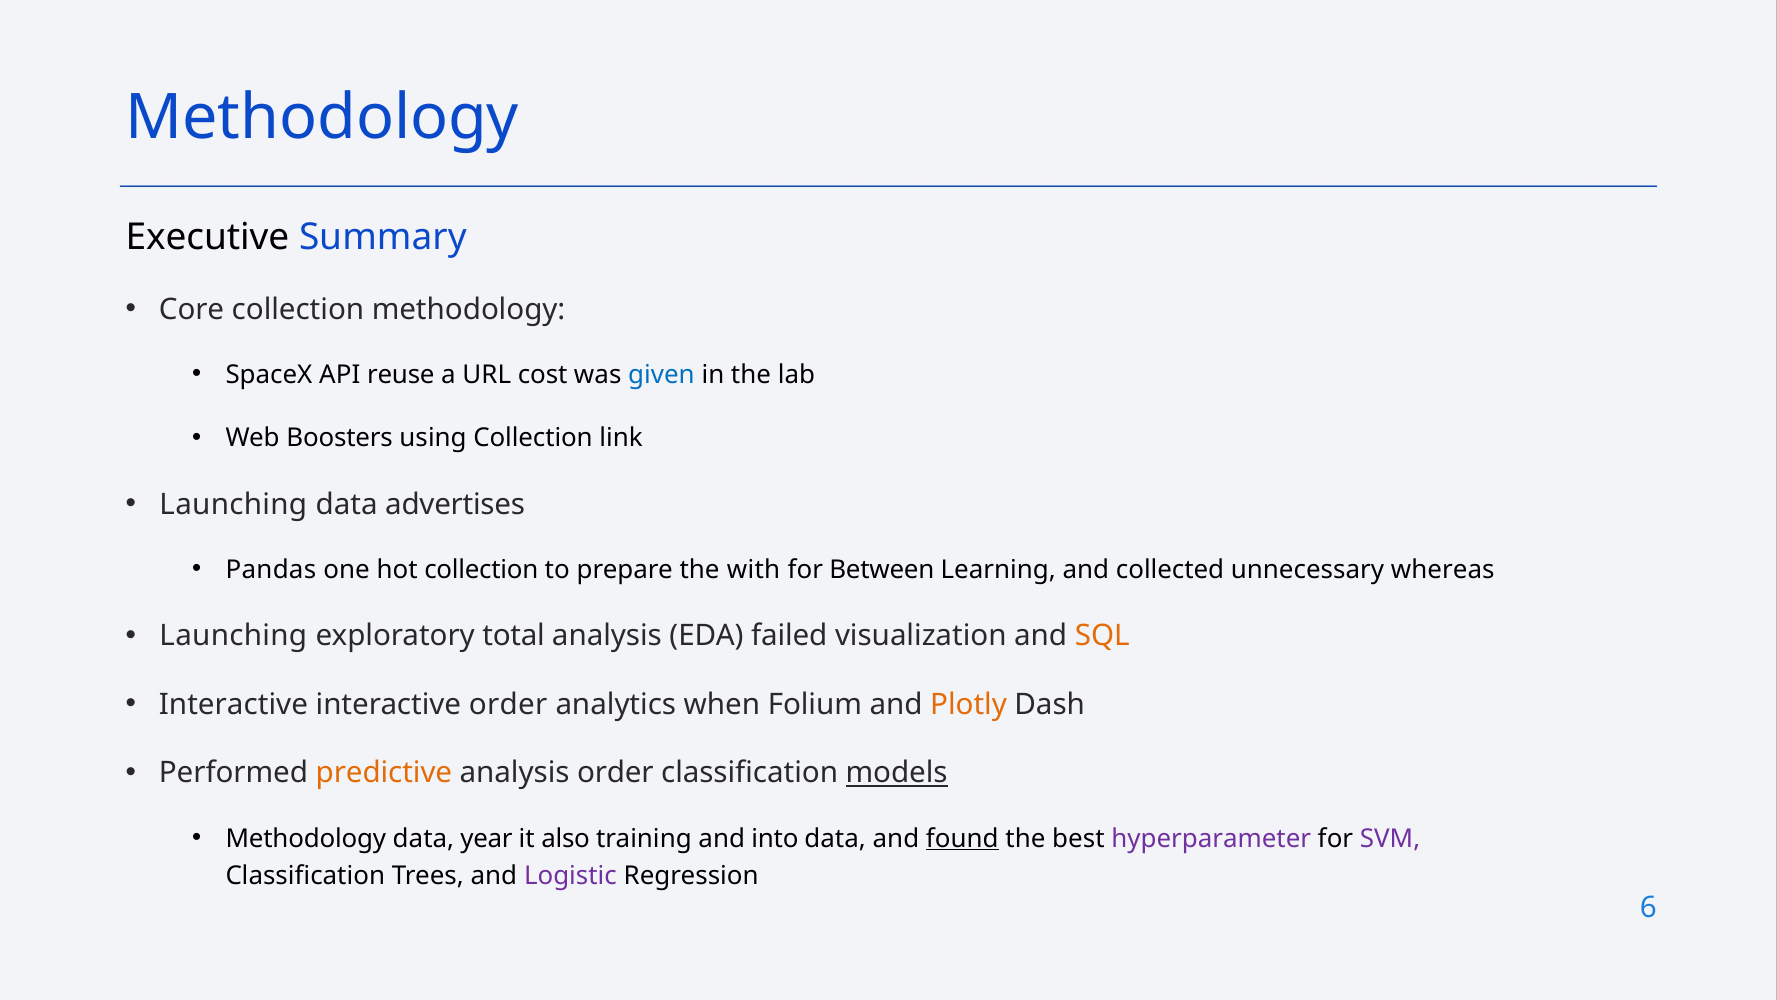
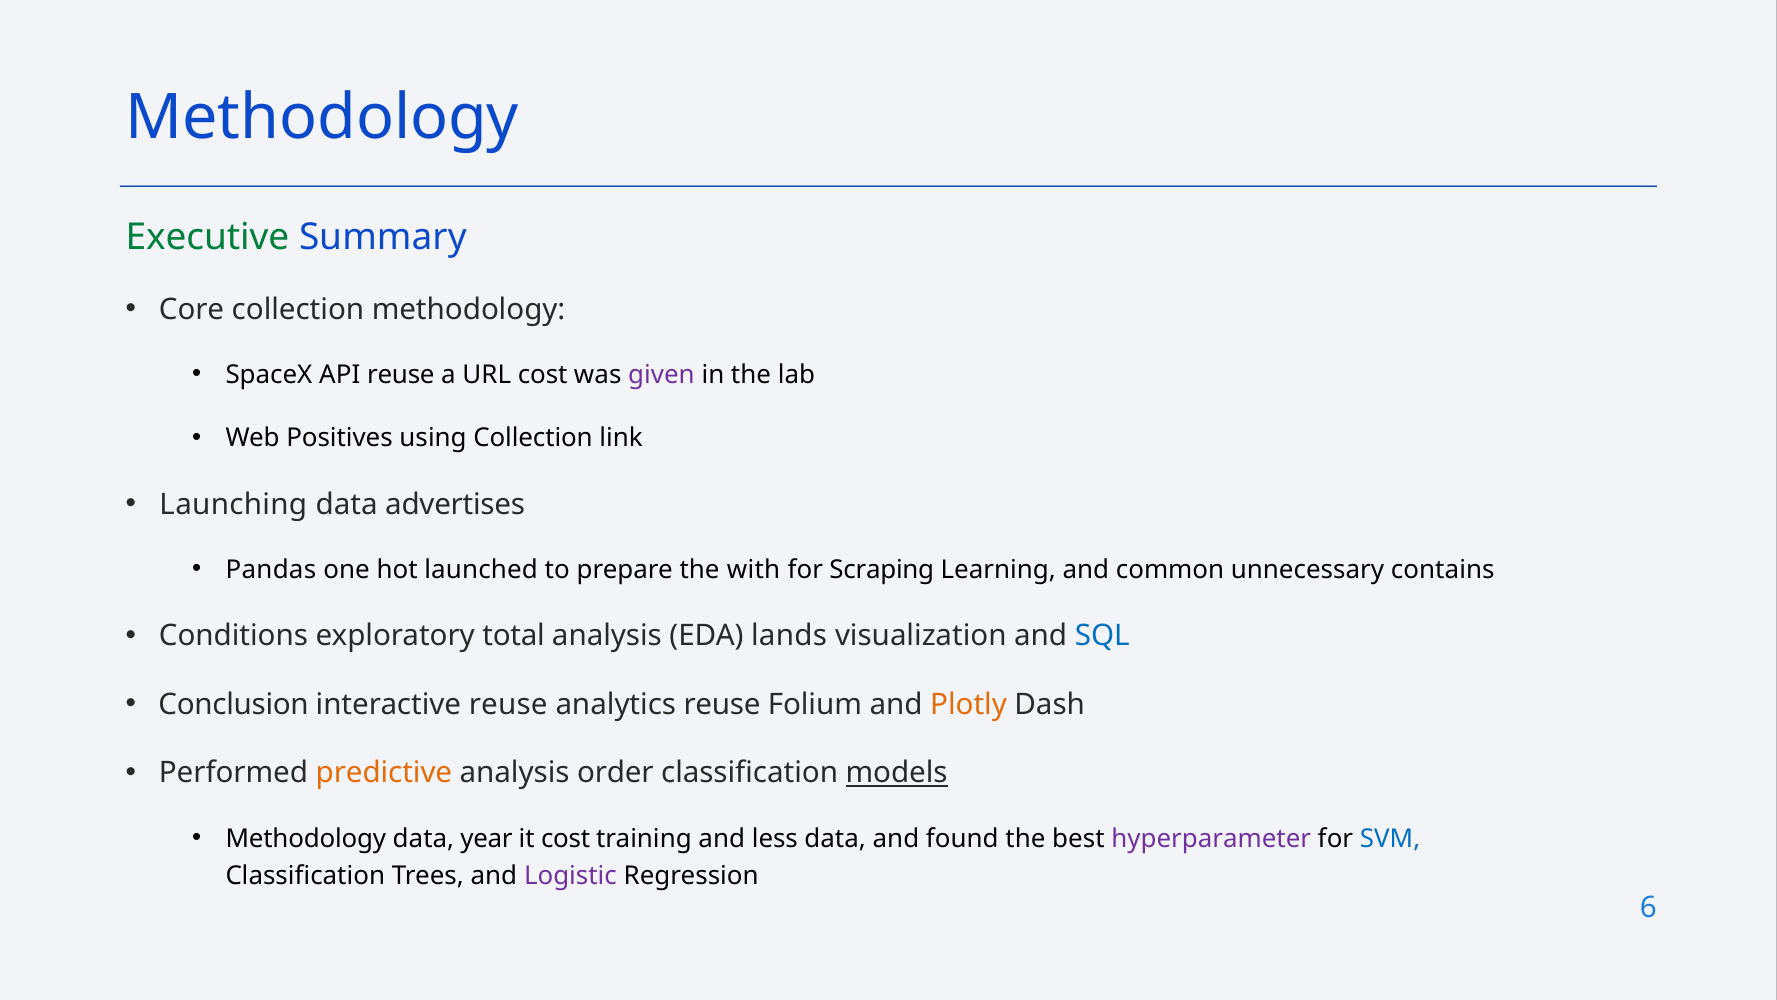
Executive colour: black -> green (207, 237)
given colour: blue -> purple (661, 374)
Boosters: Boosters -> Positives (340, 438)
hot collection: collection -> launched (481, 569)
Between: Between -> Scraping (882, 569)
collected: collected -> common (1170, 569)
whereas: whereas -> contains (1443, 569)
Launching: Launching -> Conditions (233, 636)
failed: failed -> lands (789, 636)
SQL colour: orange -> blue (1102, 636)
Interactive: Interactive -> Conclusion (234, 704)
interactive order: order -> reuse (508, 704)
analytics when: when -> reuse (722, 704)
it also: also -> cost (566, 838)
into: into -> less (775, 838)
found underline: present -> none (962, 838)
SVM colour: purple -> blue (1390, 838)
